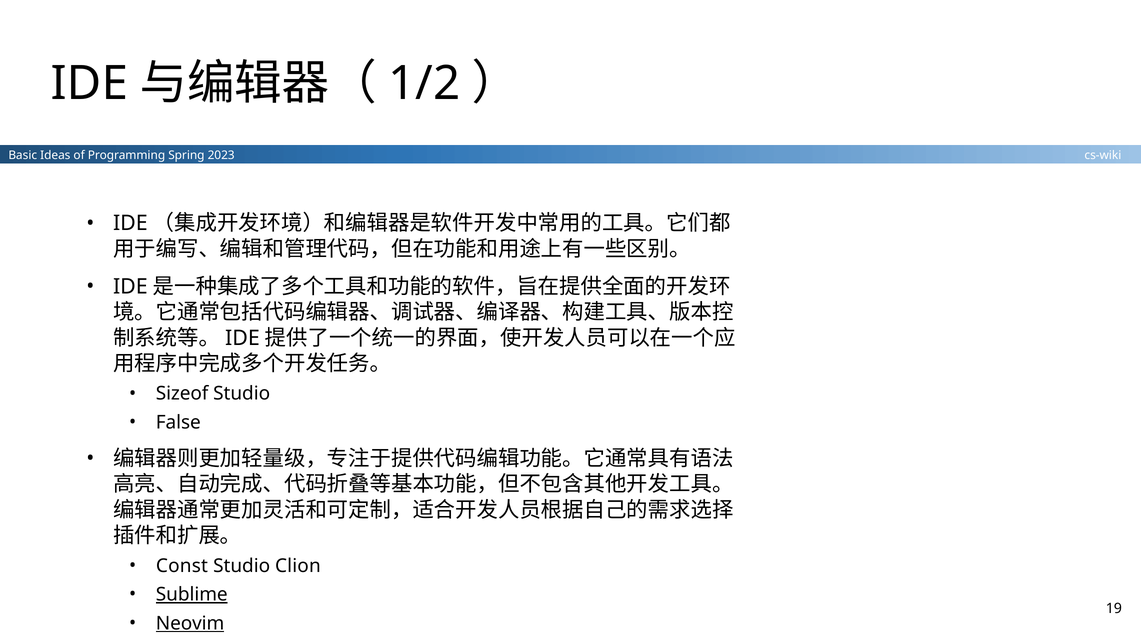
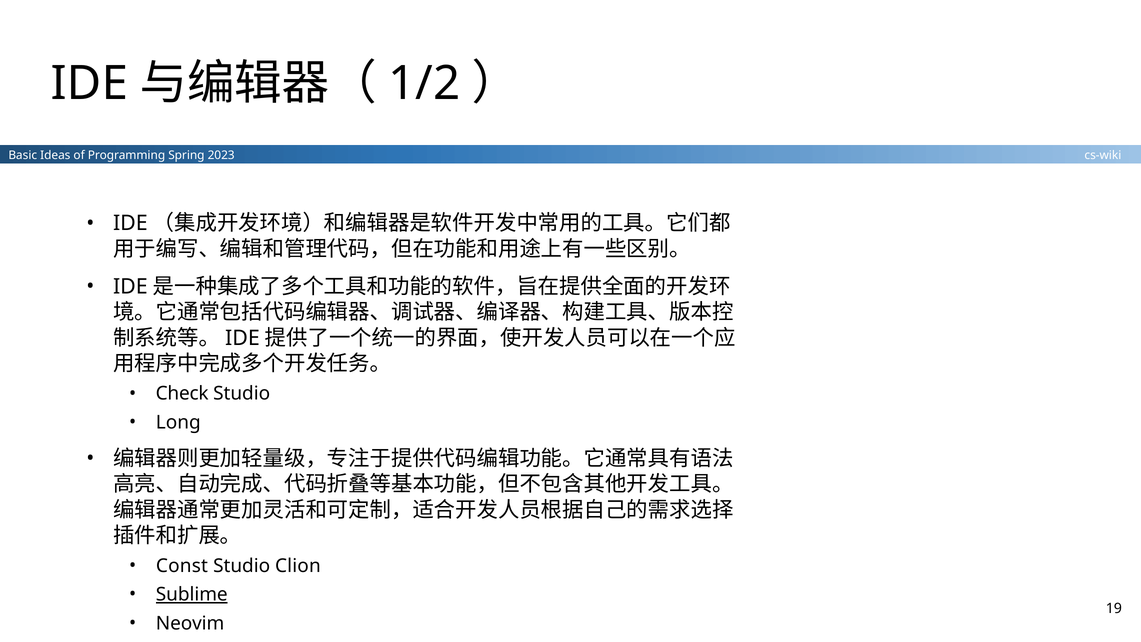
Sizeof: Sizeof -> Check (182, 394)
False: False -> Long (178, 422)
Neovim underline: present -> none (190, 623)
